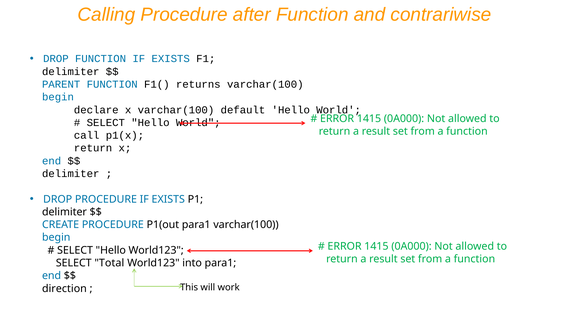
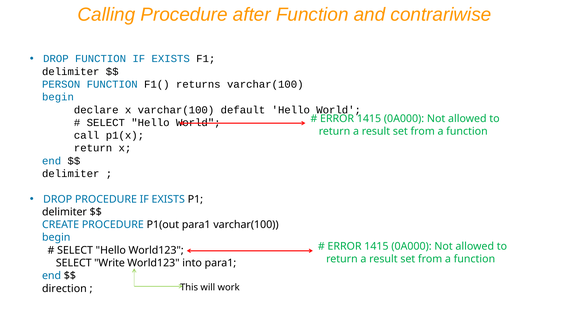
PARENT: PARENT -> PERSON (61, 84)
Total: Total -> Write (110, 263)
